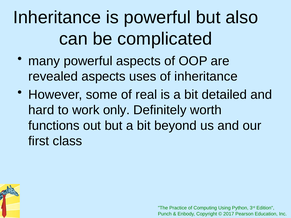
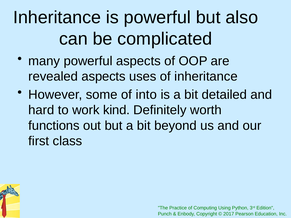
real: real -> into (146, 95)
only: only -> kind (116, 110)
